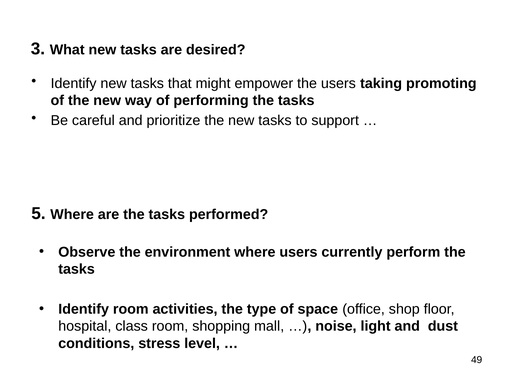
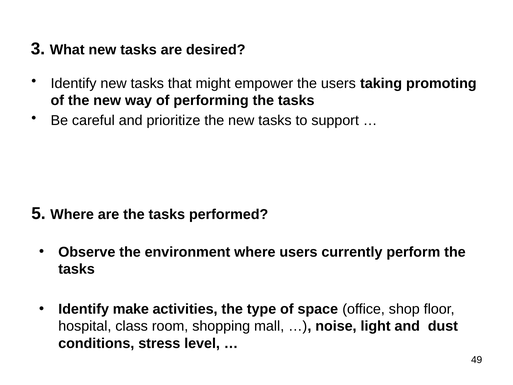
Identify room: room -> make (131, 309)
